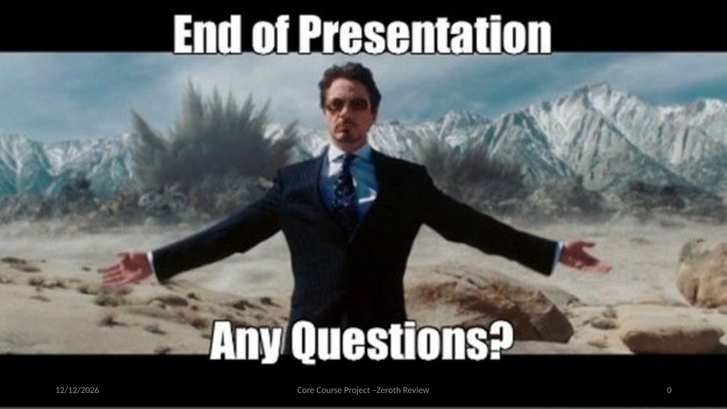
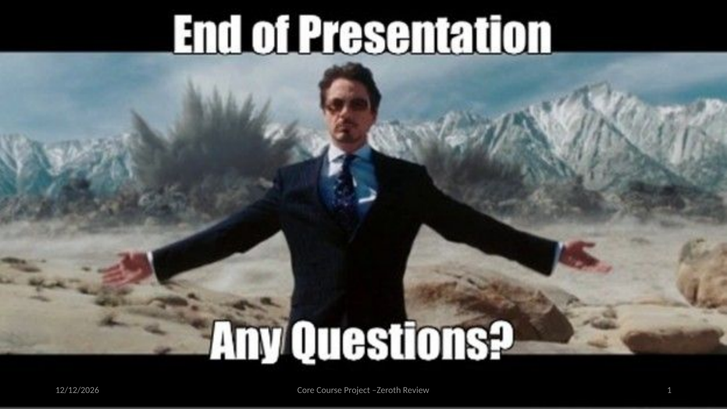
0: 0 -> 1 (669, 390)
